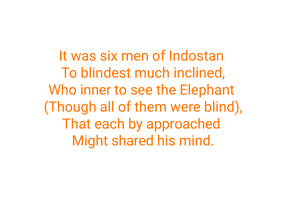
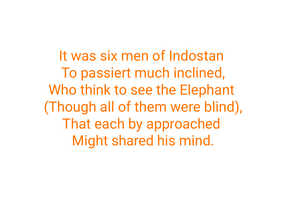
blindest: blindest -> passiert (106, 73)
inner: inner -> think (96, 90)
